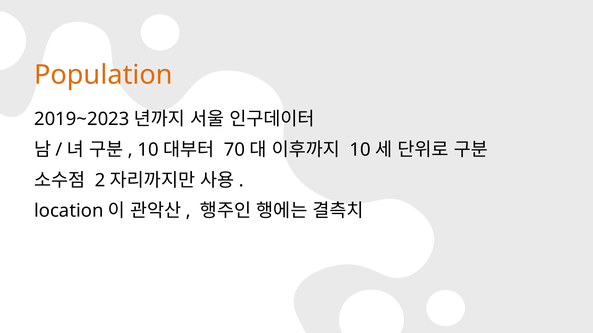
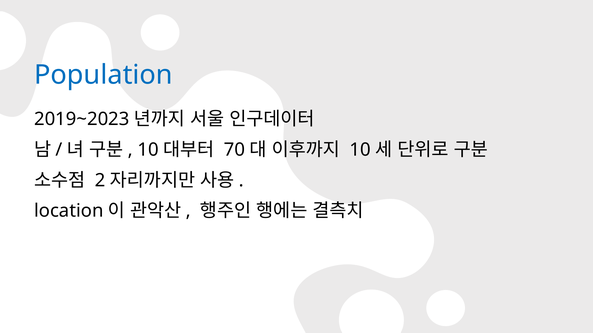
Population colour: orange -> blue (103, 75)
